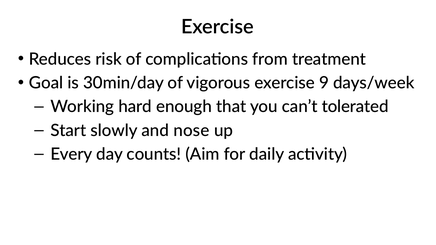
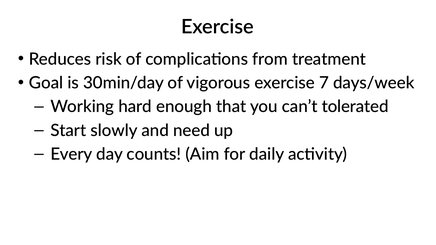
9: 9 -> 7 (324, 83)
nose: nose -> need (192, 131)
